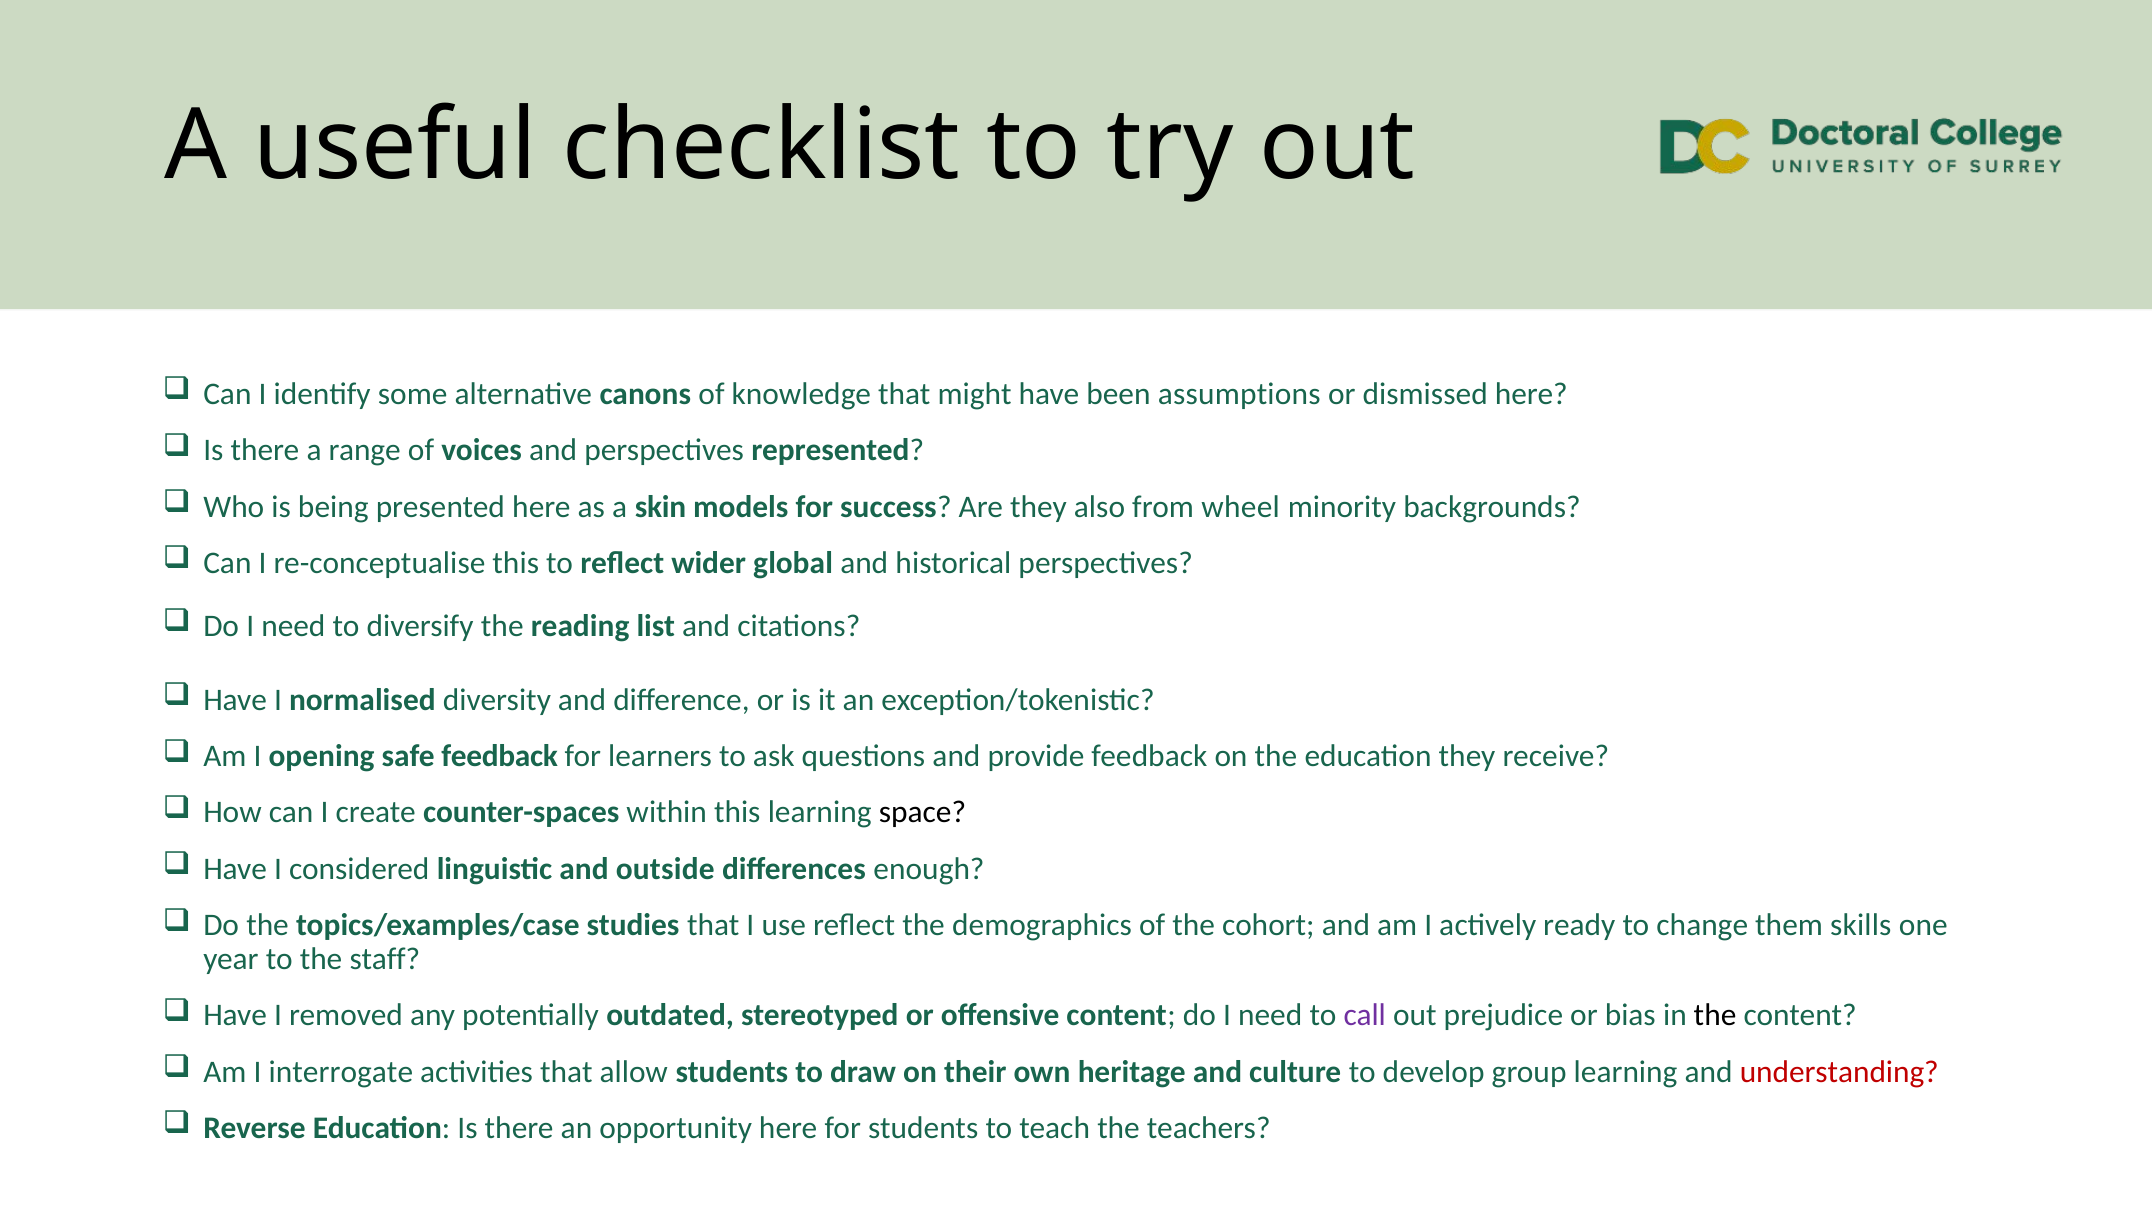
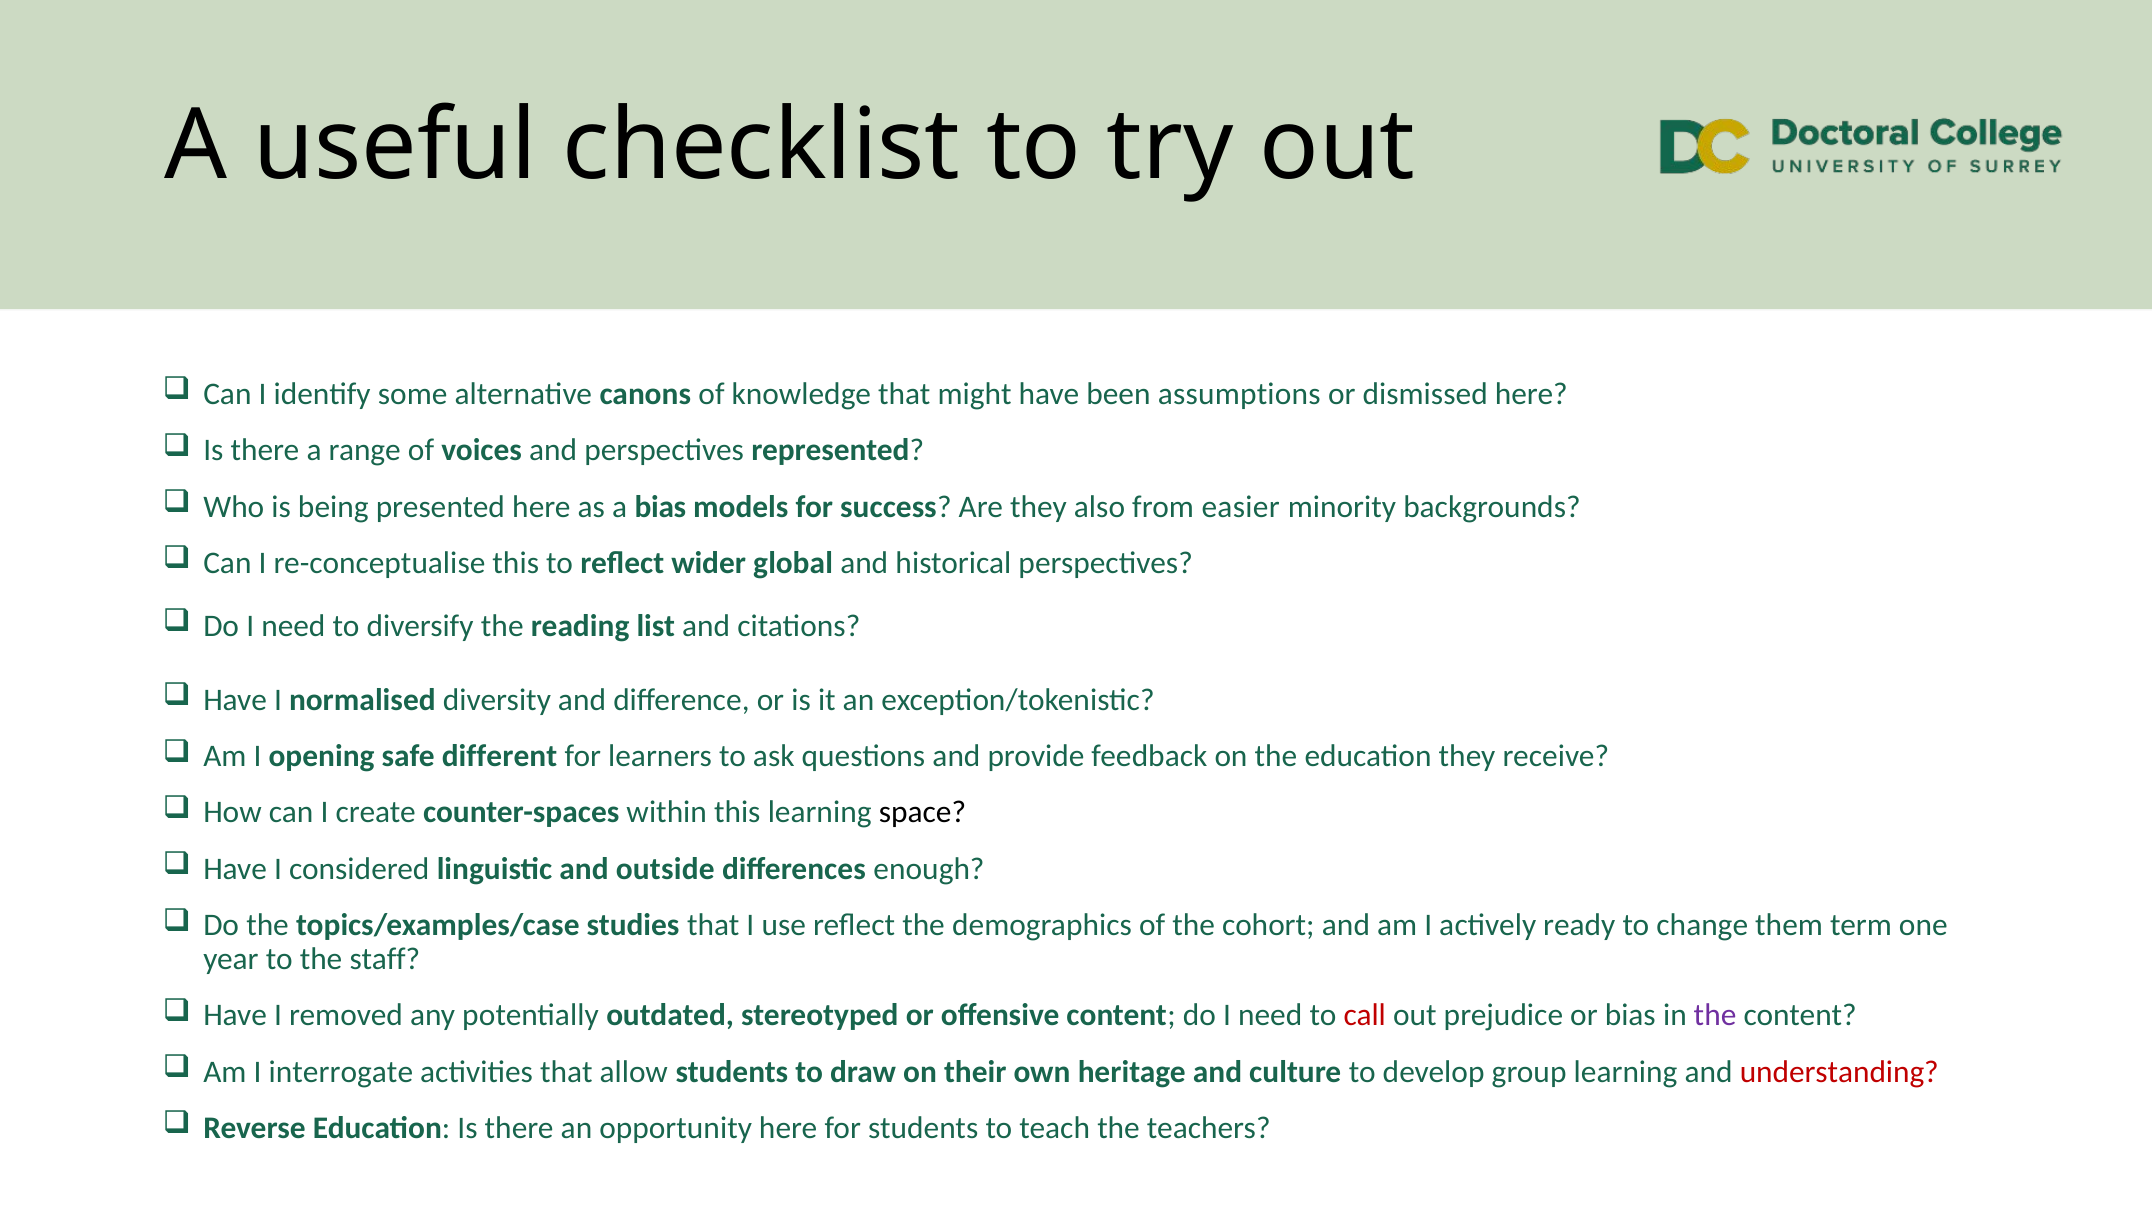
a skin: skin -> bias (660, 507)
wheel: wheel -> easier (1241, 507)
safe feedback: feedback -> different (499, 757)
skills: skills -> term (1861, 926)
call colour: purple -> red (1365, 1016)
the colour: black -> purple (1715, 1016)
